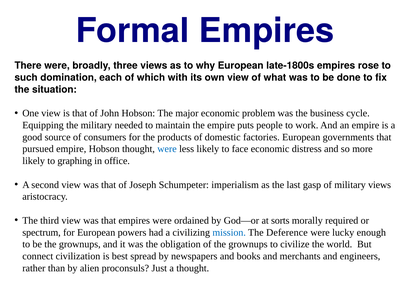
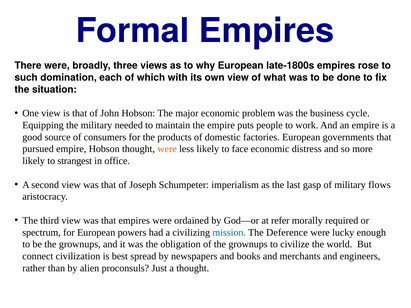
were colour: blue -> orange (167, 149)
graphing: graphing -> strangest (75, 161)
military views: views -> flows (379, 185)
sorts: sorts -> refer (280, 221)
